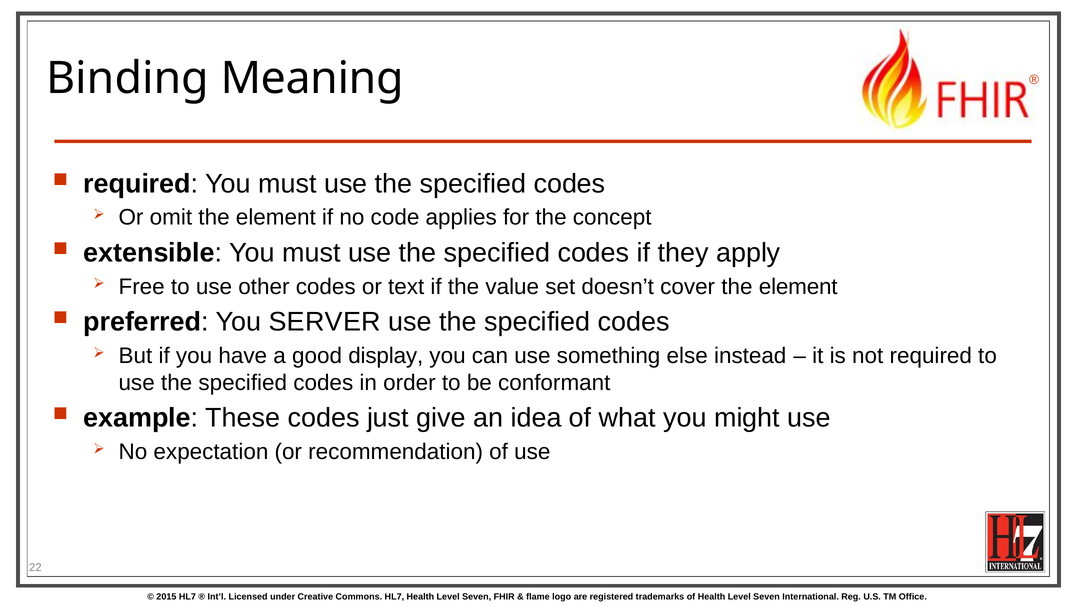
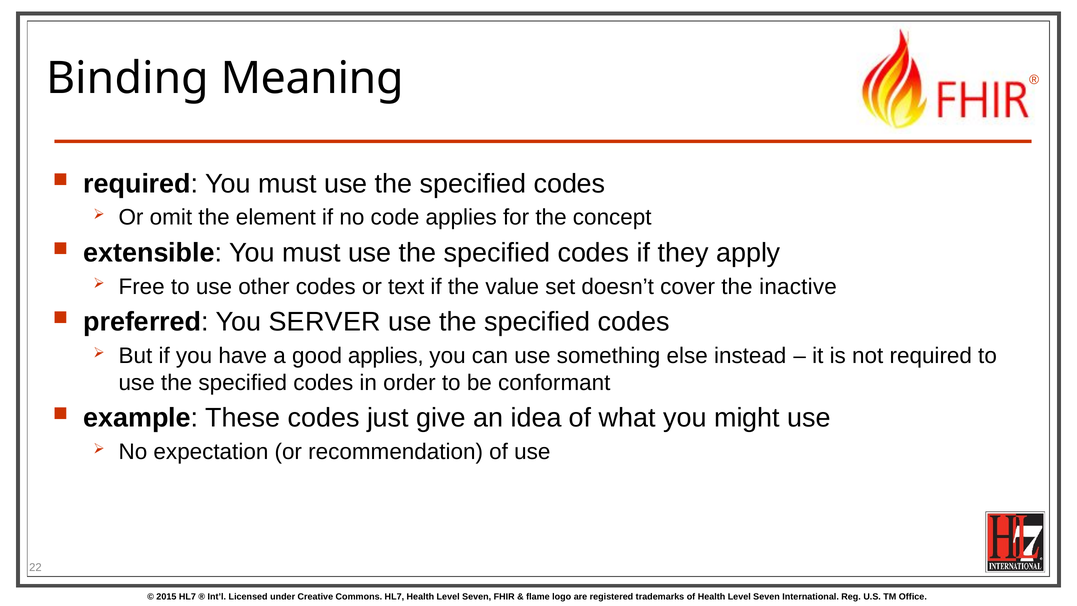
cover the element: element -> inactive (798, 287)
good display: display -> applies (386, 356)
